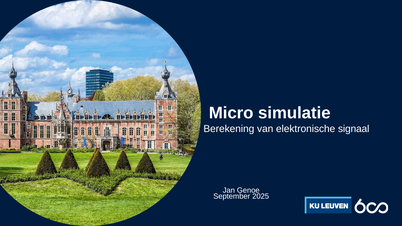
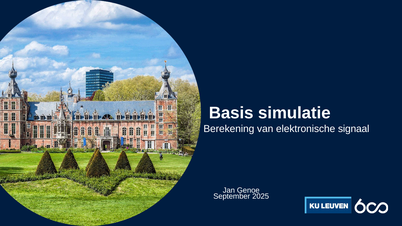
Micro: Micro -> Basis (231, 113)
